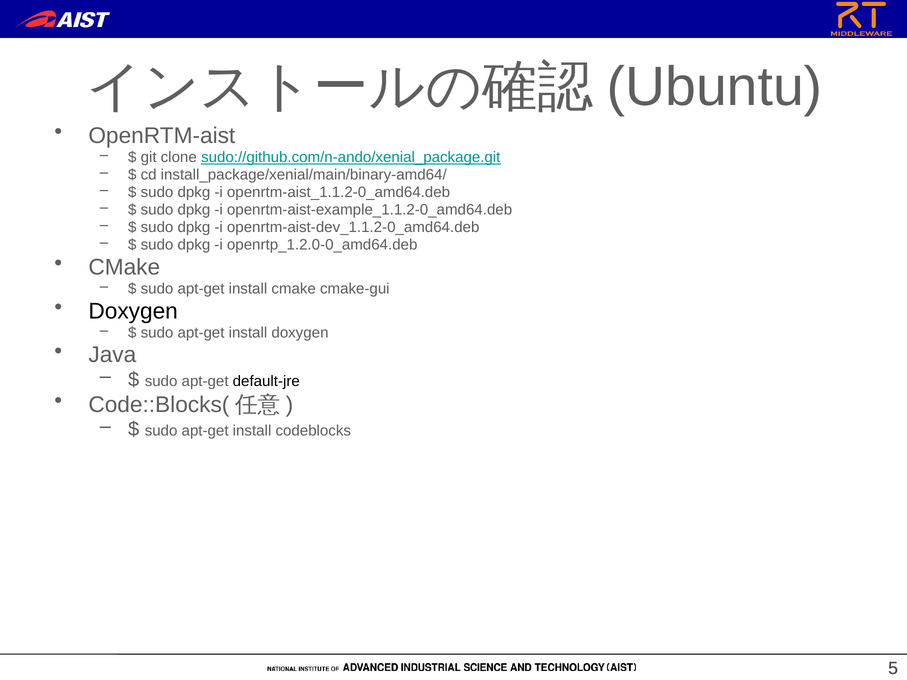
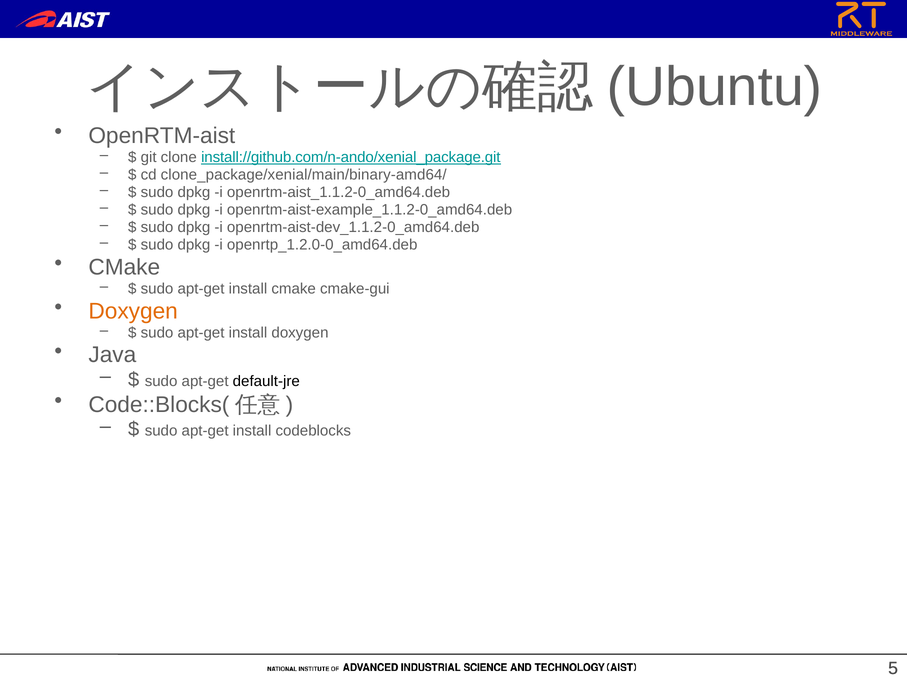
sudo://github.com/n-ando/xenial_package.git: sudo://github.com/n-ando/xenial_package.git -> install://github.com/n-ando/xenial_package.git (351, 157)
install_package/xenial/main/binary-amd64/: install_package/xenial/main/binary-amd64/ -> clone_package/xenial/main/binary-amd64/ (304, 175)
Doxygen colour: black -> orange (133, 311)
